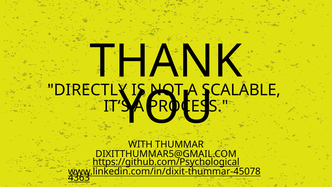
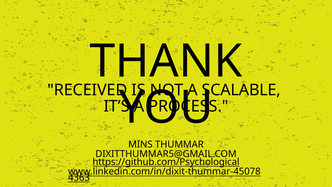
DIRECTLY: DIRECTLY -> RECEIVED (87, 90)
WITH: WITH -> MINS (140, 144)
